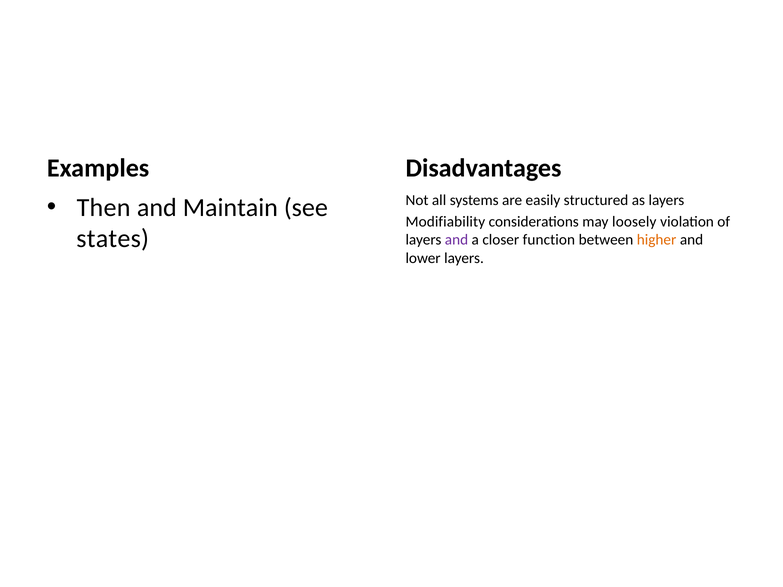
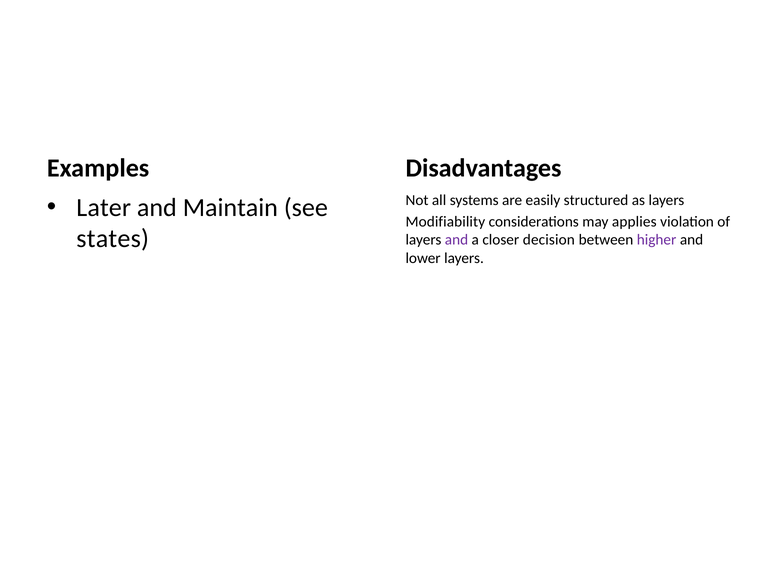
Then: Then -> Later (104, 208)
loosely: loosely -> applies (634, 222)
function: function -> decision (549, 240)
higher colour: orange -> purple (657, 240)
